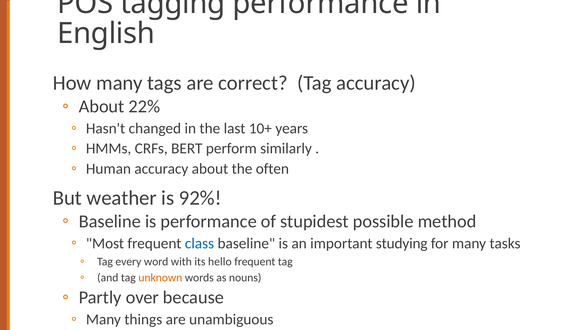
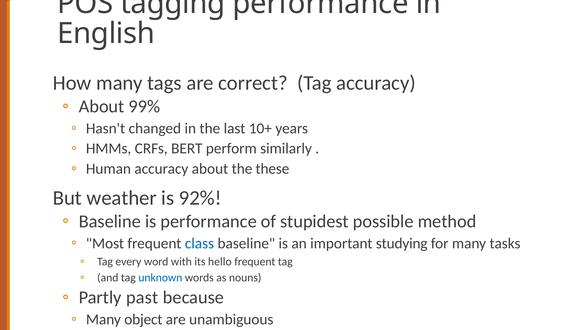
22%: 22% -> 99% (144, 107)
often: often -> these (272, 169)
unknown colour: orange -> blue (160, 278)
over: over -> past (142, 298)
things: things -> object (143, 320)
